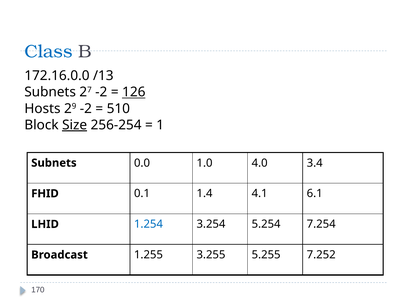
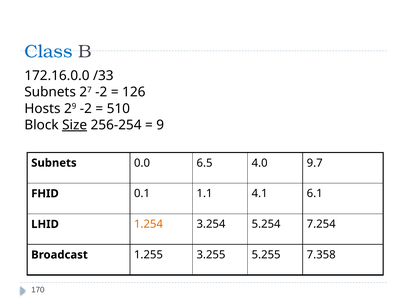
/13: /13 -> /33 (103, 76)
126 underline: present -> none (134, 92)
1: 1 -> 9 (160, 125)
1.0: 1.0 -> 6.5 (205, 163)
3.4: 3.4 -> 9.7 (315, 163)
1.4: 1.4 -> 1.1 (205, 194)
1.254 colour: blue -> orange (148, 224)
7.252: 7.252 -> 7.358 (321, 255)
